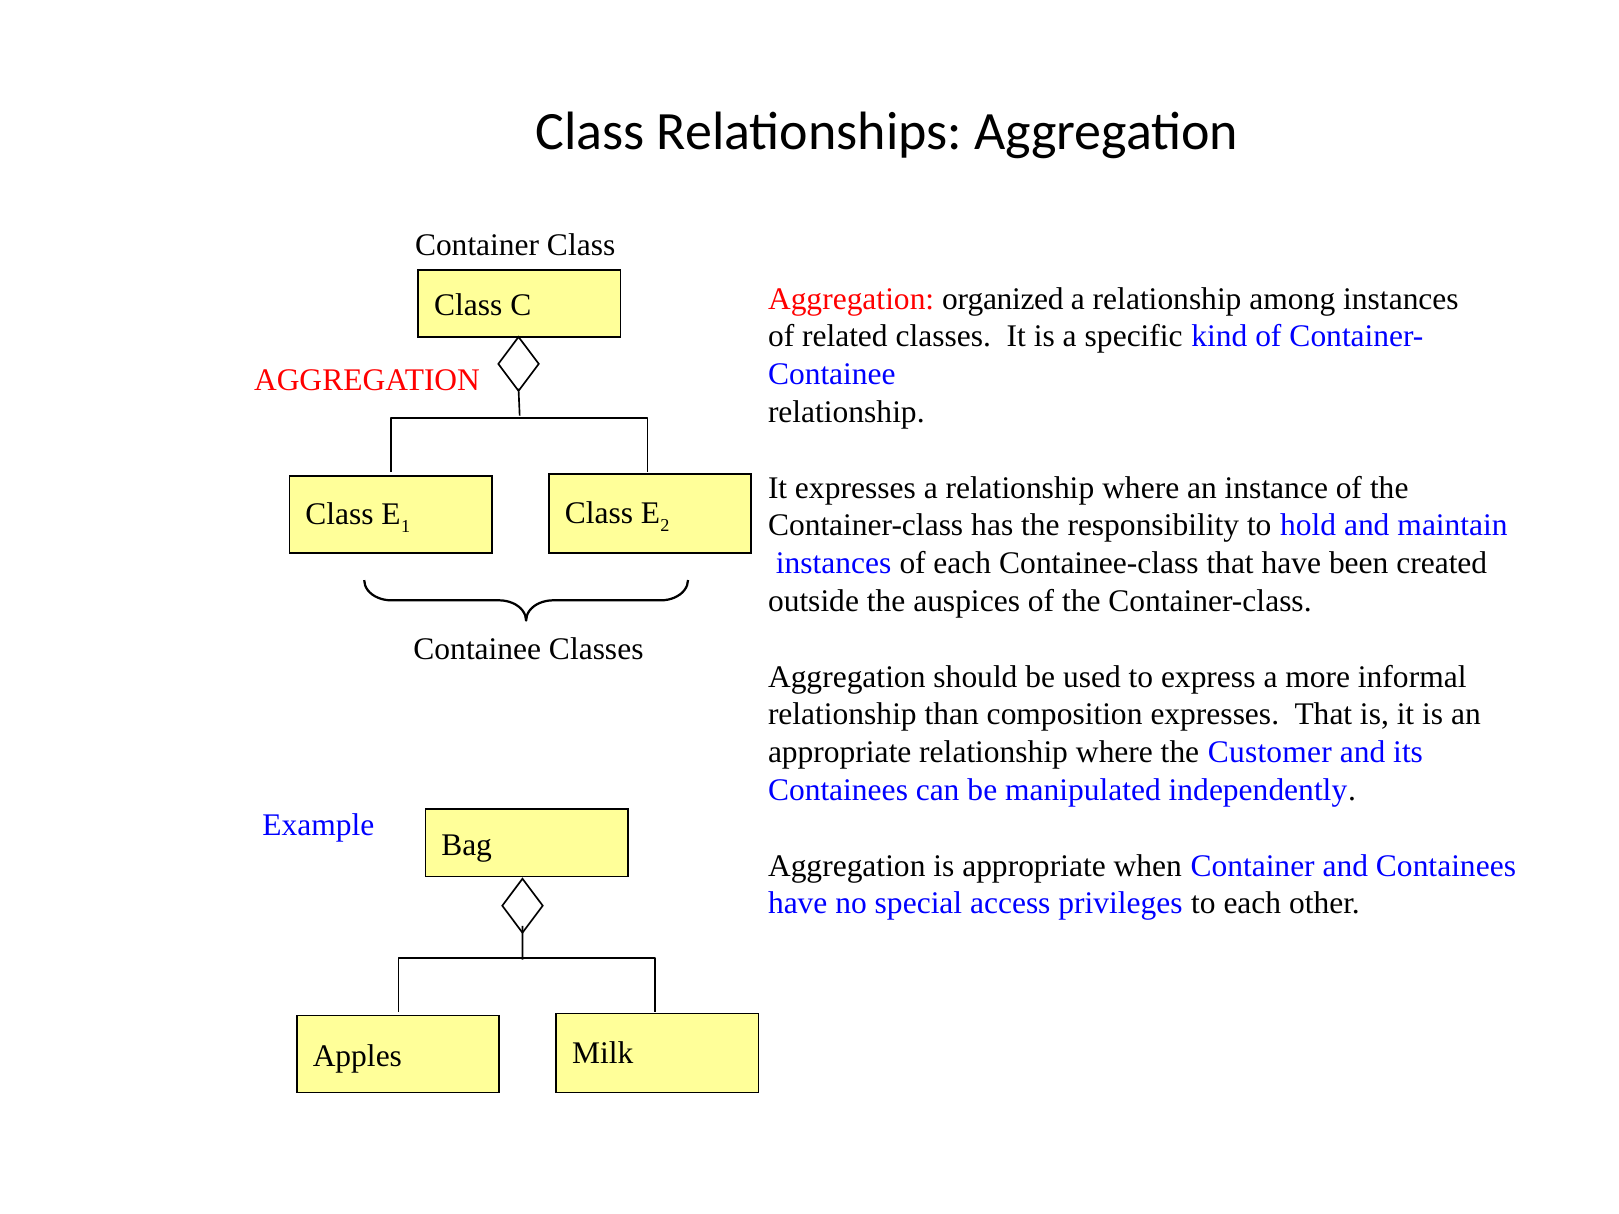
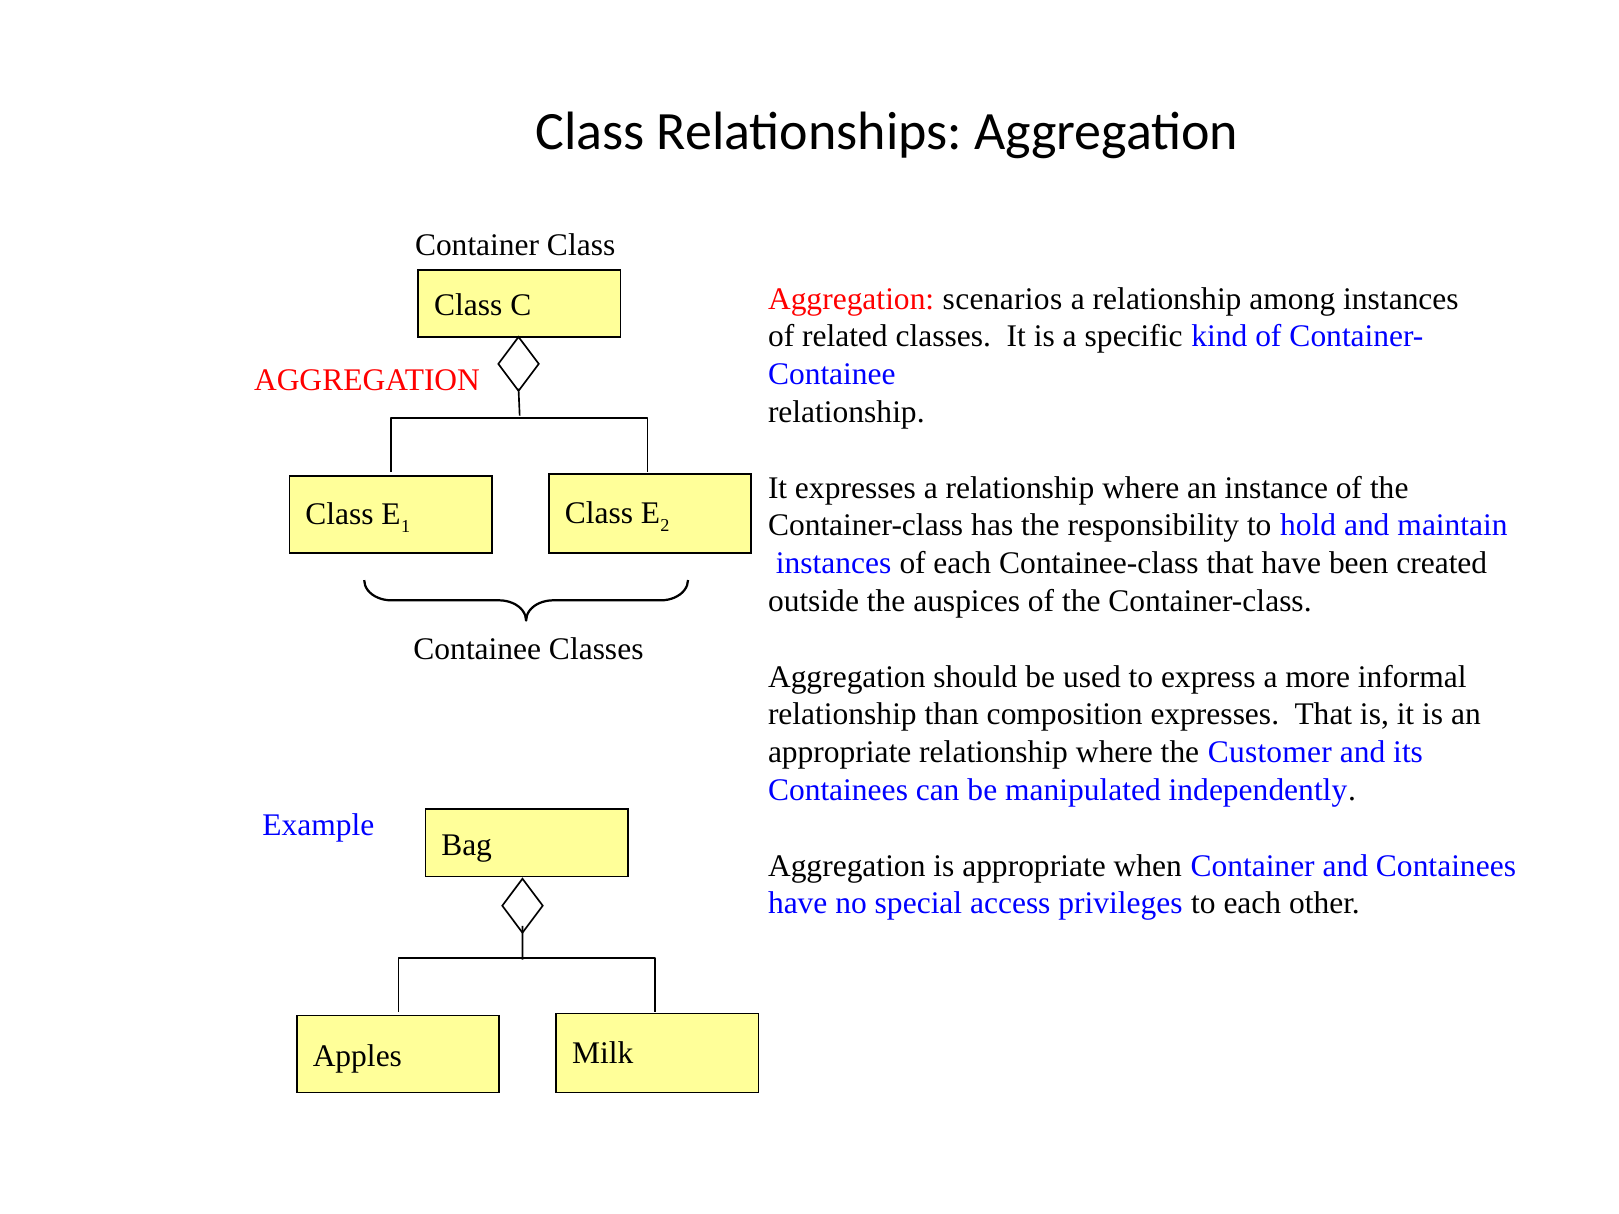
organized: organized -> scenarios (1003, 299)
